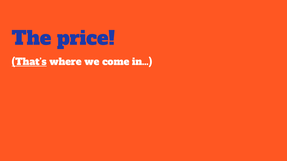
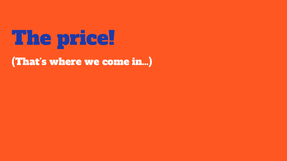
That’s underline: present -> none (29, 62)
